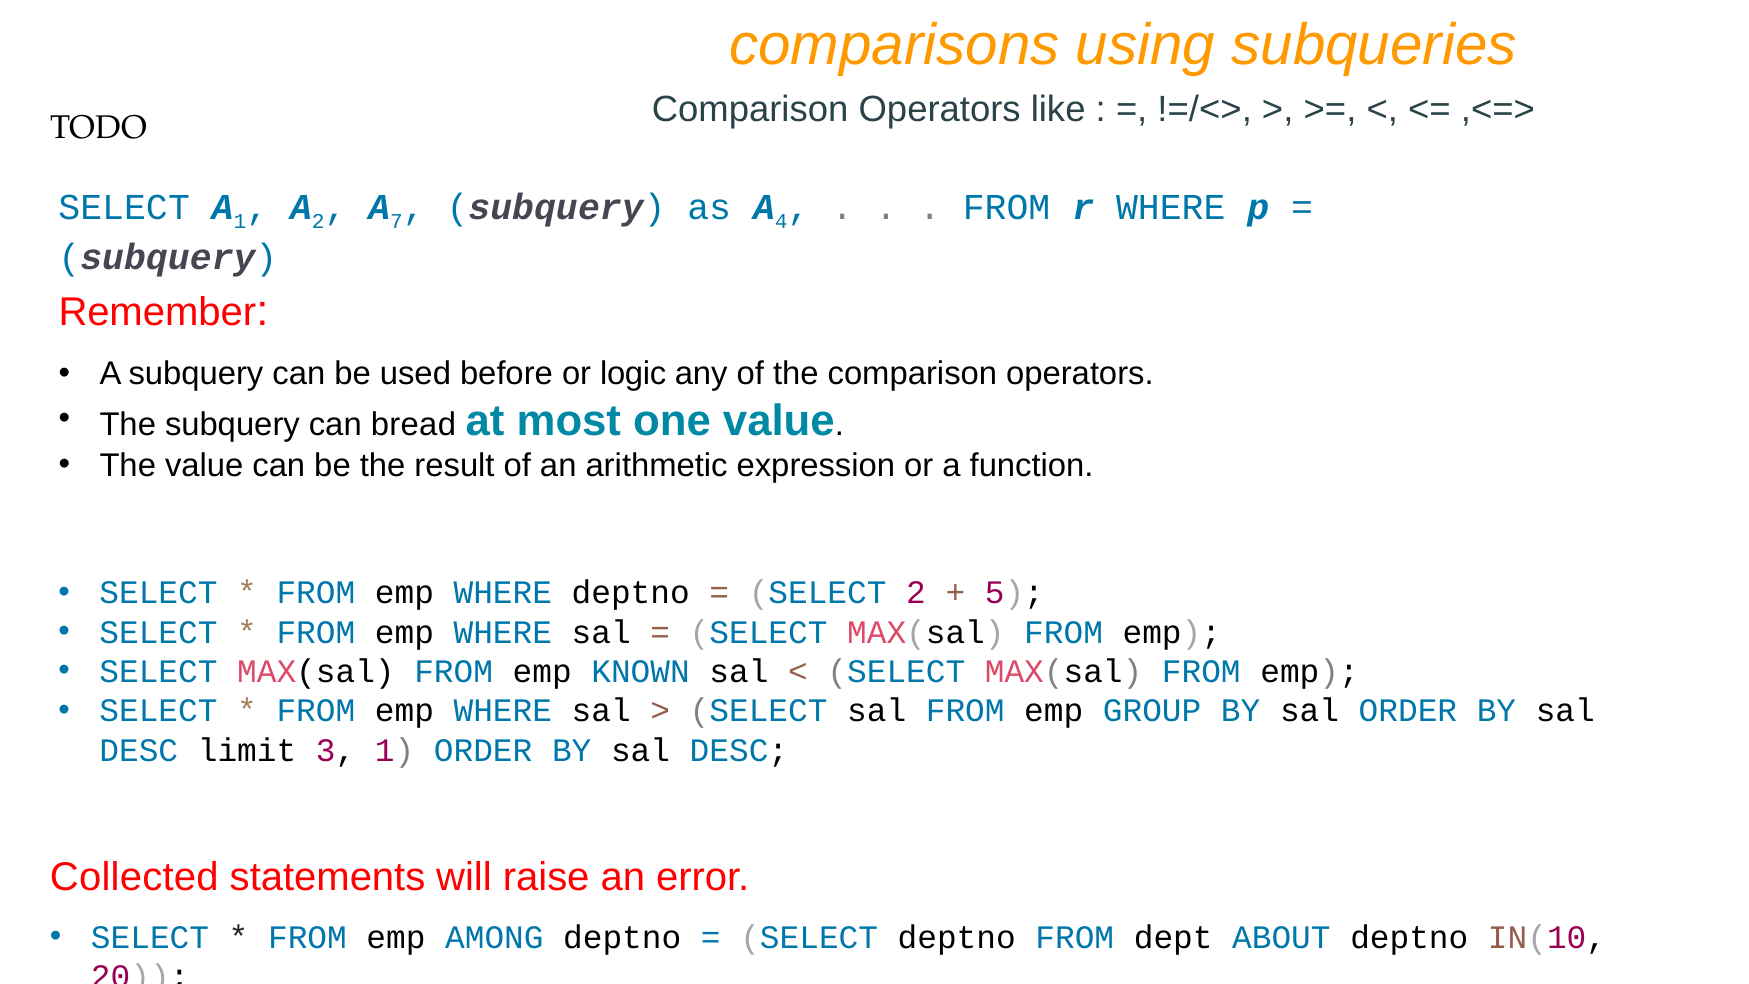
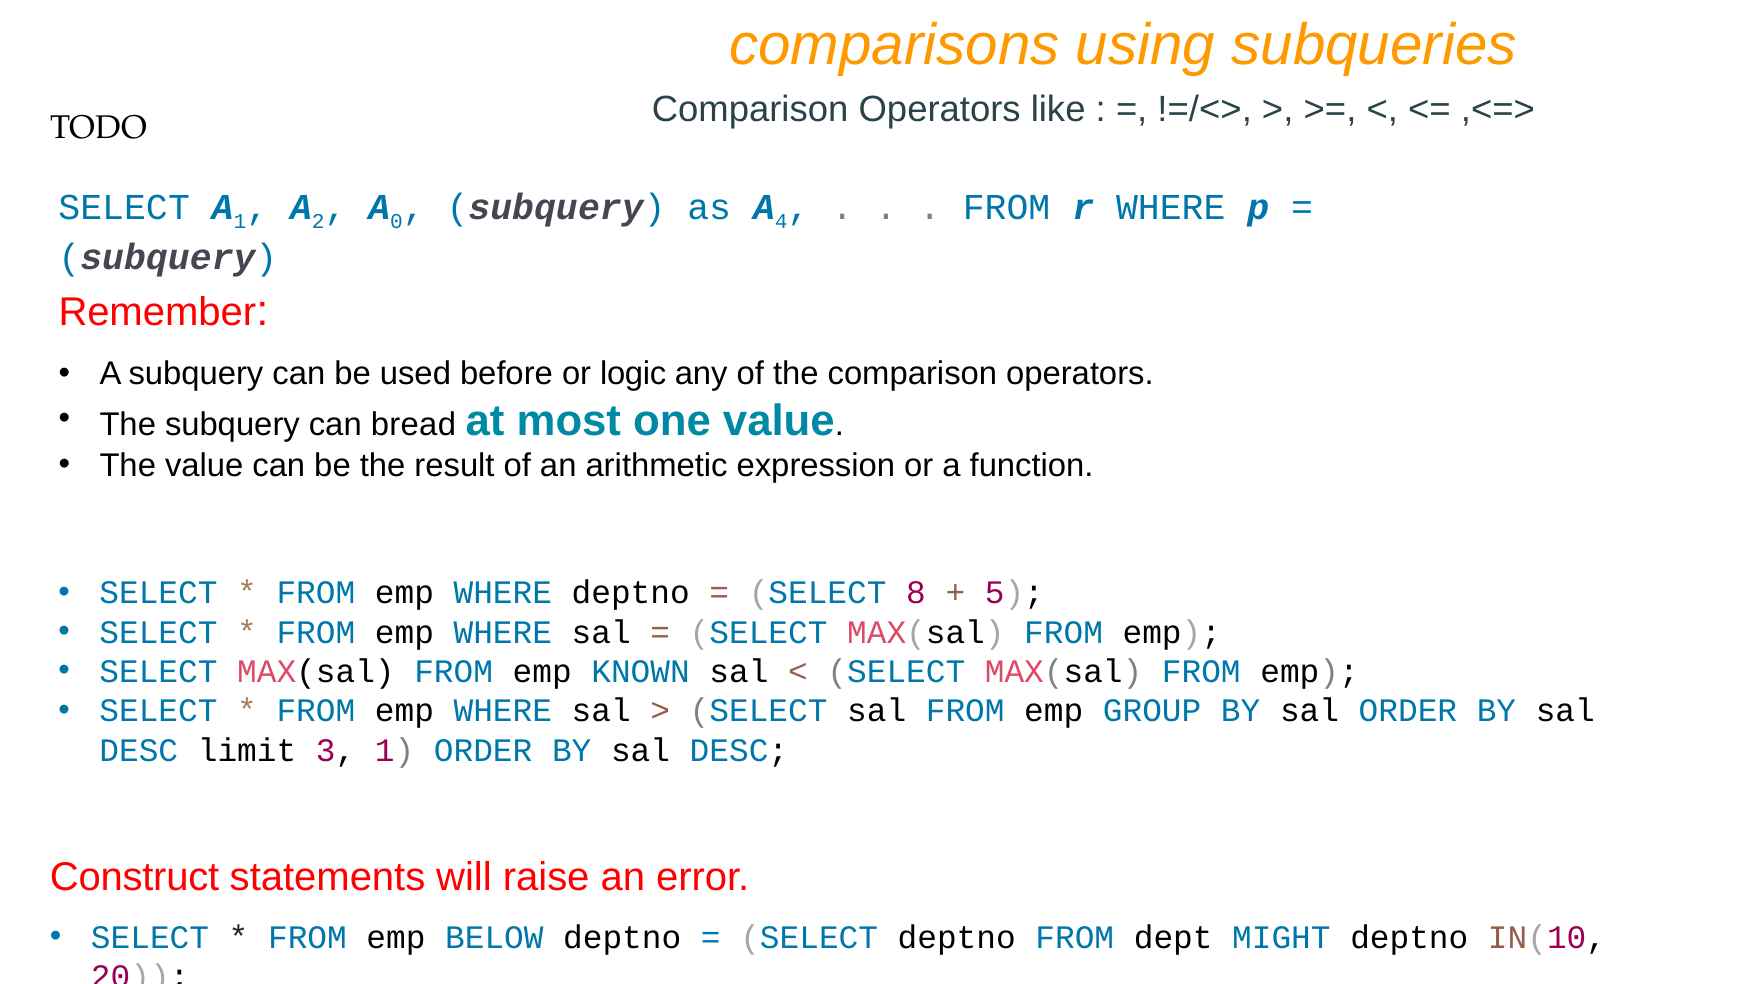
7: 7 -> 0 (397, 222)
SELECT 2: 2 -> 8 (916, 593)
Collected: Collected -> Construct (135, 877)
AMONG: AMONG -> BELOW (494, 937)
ABOUT: ABOUT -> MIGHT (1281, 937)
